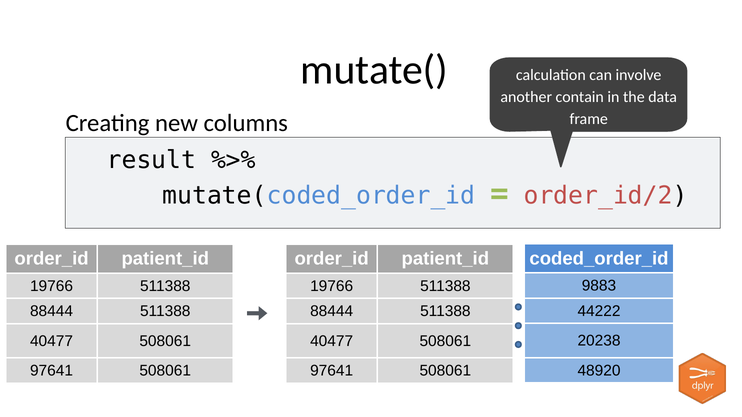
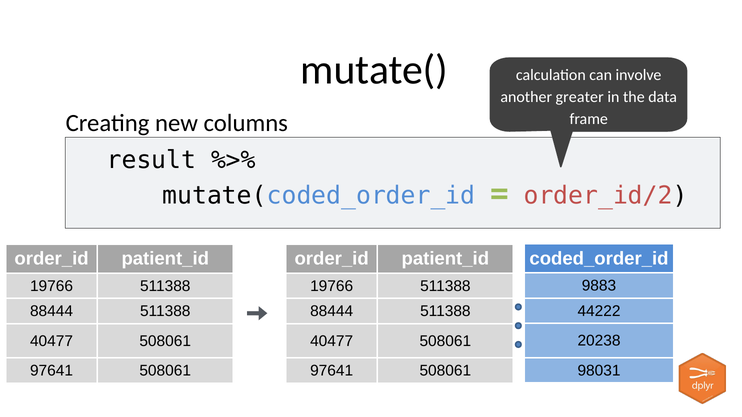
contain: contain -> greater (580, 97)
48920: 48920 -> 98031 (599, 371)
